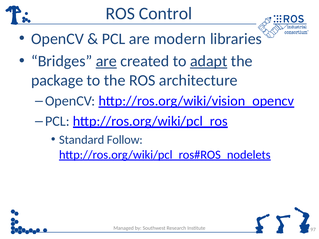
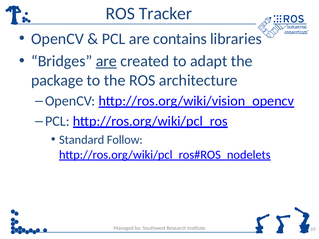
Control: Control -> Tracker (166, 13)
modern: modern -> contains (180, 39)
adapt underline: present -> none (209, 61)
